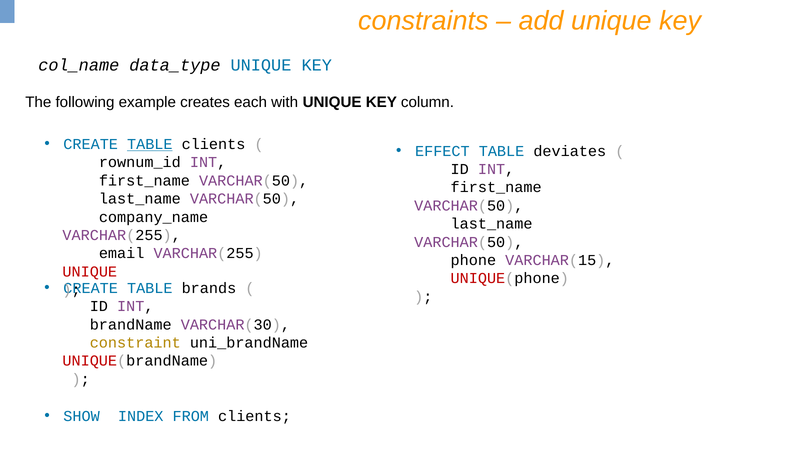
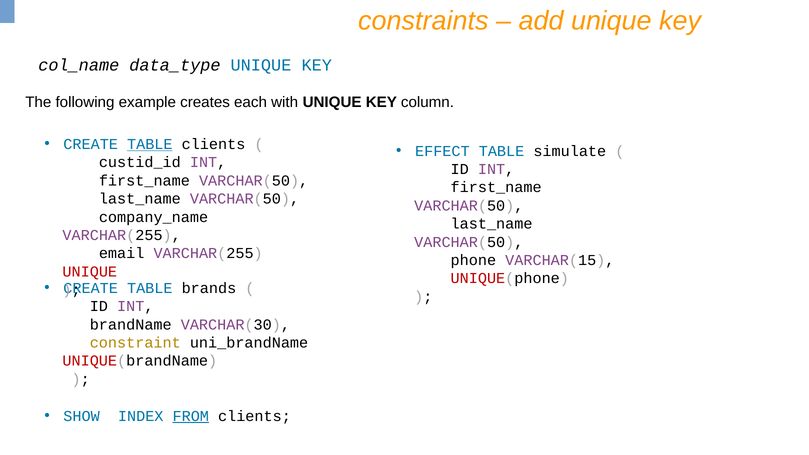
deviates: deviates -> simulate (570, 151)
rownum_id: rownum_id -> custid_id (140, 162)
FROM underline: none -> present (191, 416)
